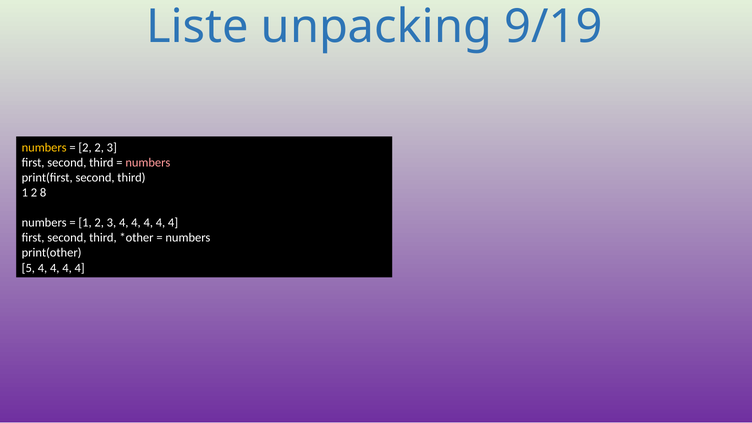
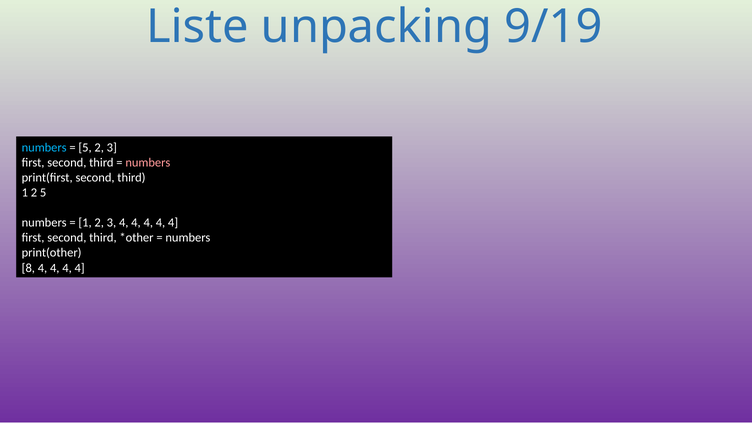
numbers colour: yellow -> light blue (44, 148)
2: 2 -> 5 (85, 148)
2 8: 8 -> 5 (43, 193)
5: 5 -> 8 (28, 268)
